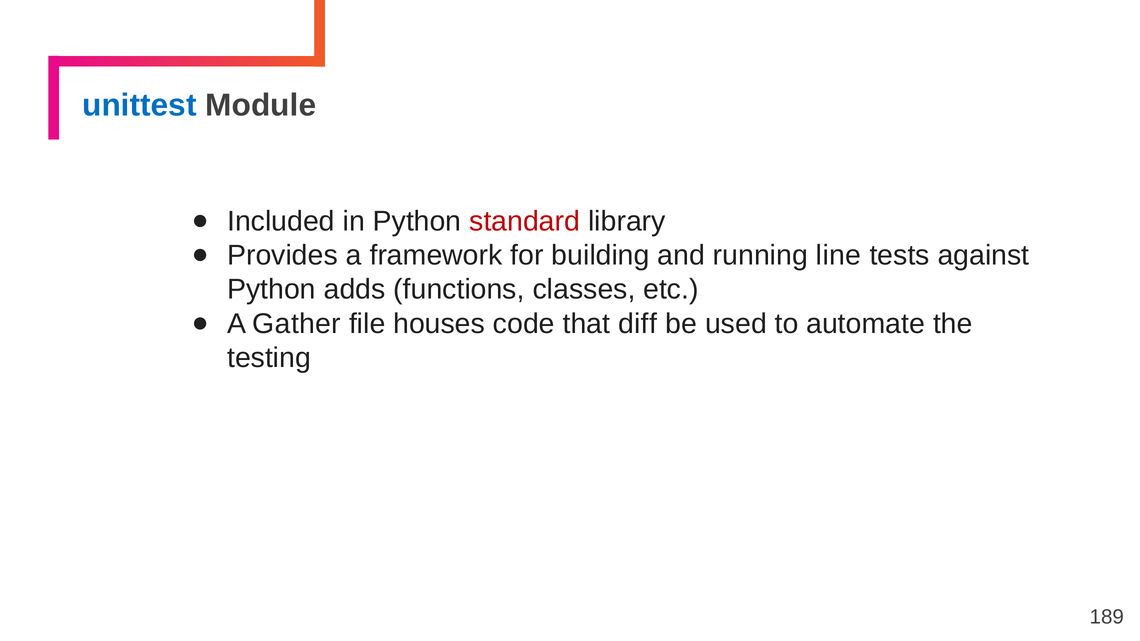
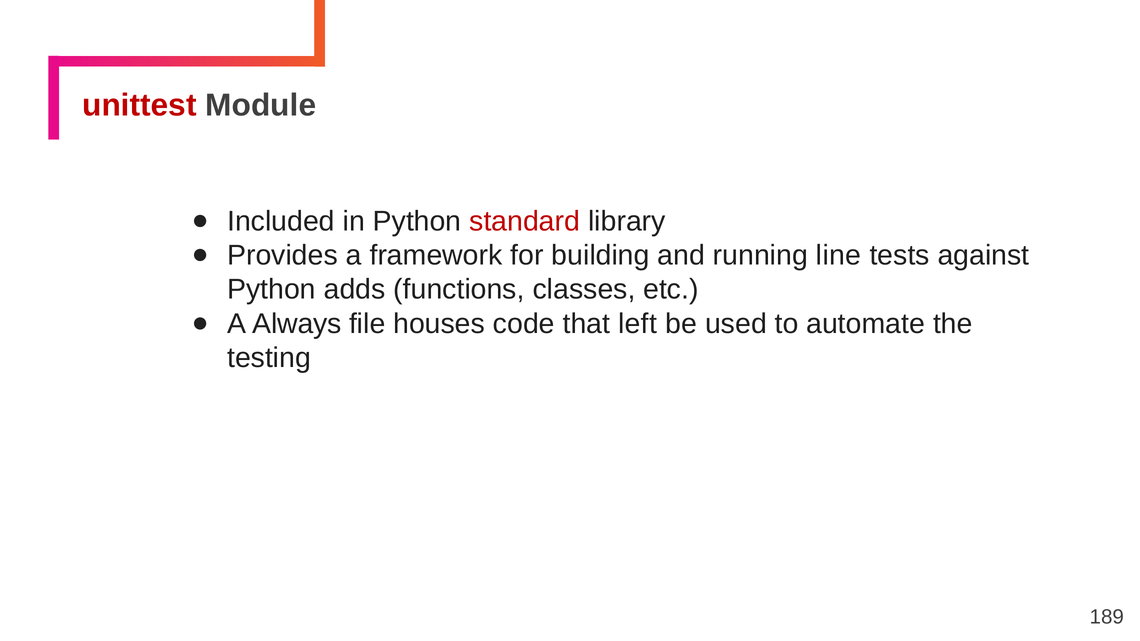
unittest colour: blue -> red (139, 105)
Gather: Gather -> Always (297, 324)
diff: diff -> left (638, 324)
